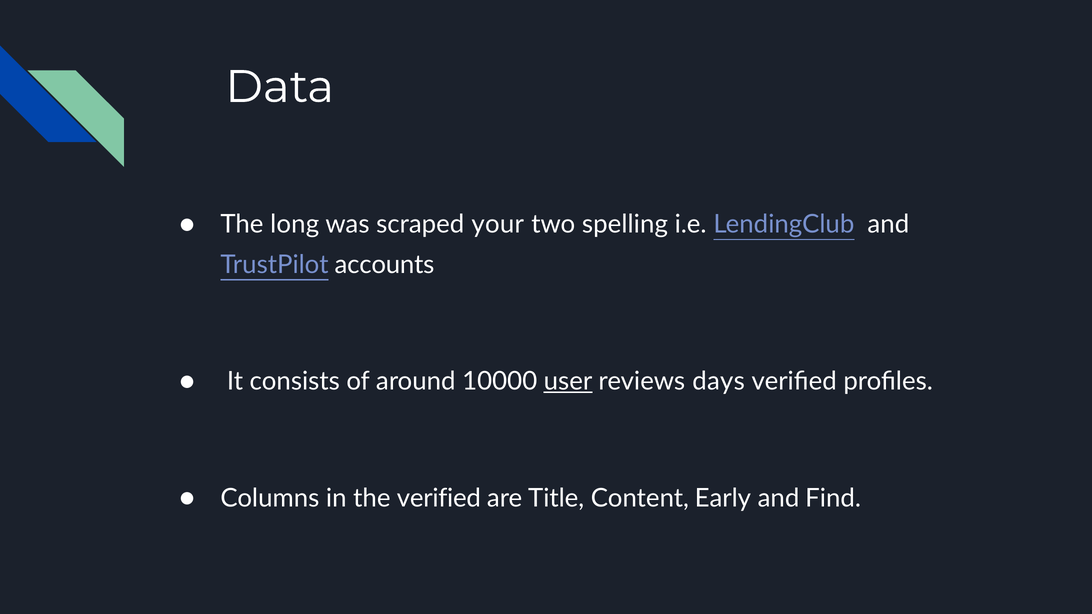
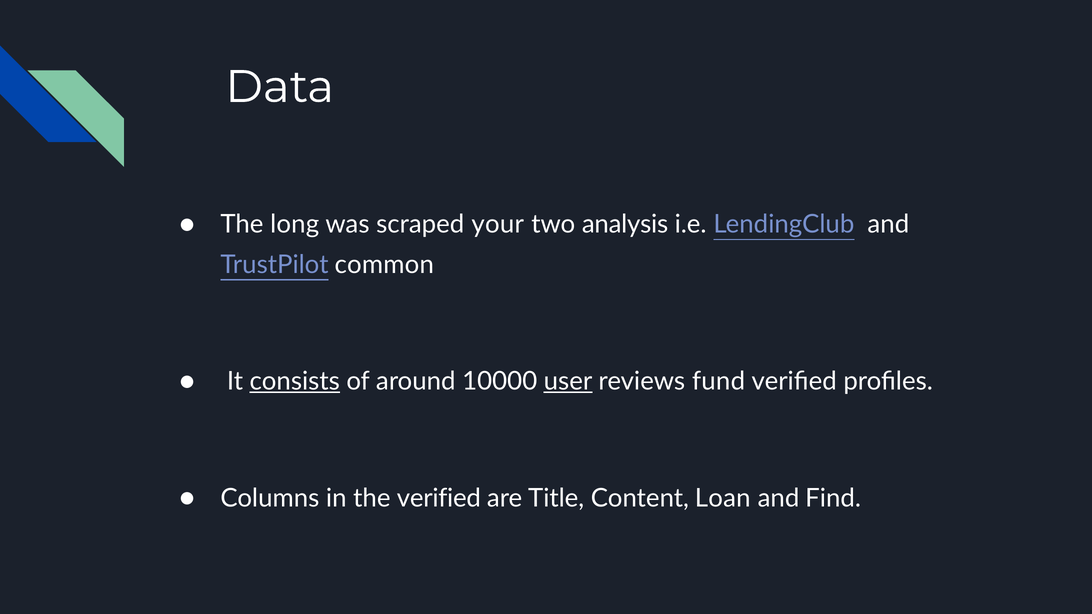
spelling: spelling -> analysis (625, 224)
accounts: accounts -> common (384, 265)
consists underline: none -> present (295, 381)
days: days -> fund (719, 381)
Early: Early -> Loan (723, 498)
